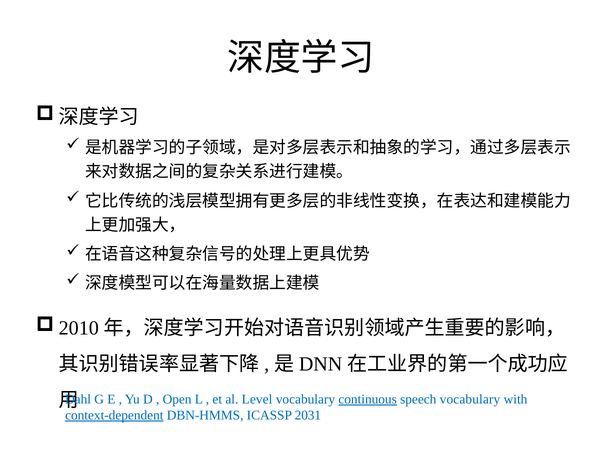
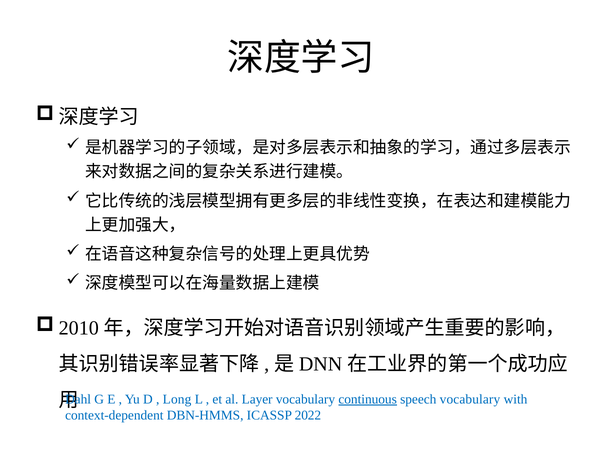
Open: Open -> Long (177, 399)
Level: Level -> Layer (257, 399)
context-dependent underline: present -> none (114, 415)
2031: 2031 -> 2022 (308, 415)
